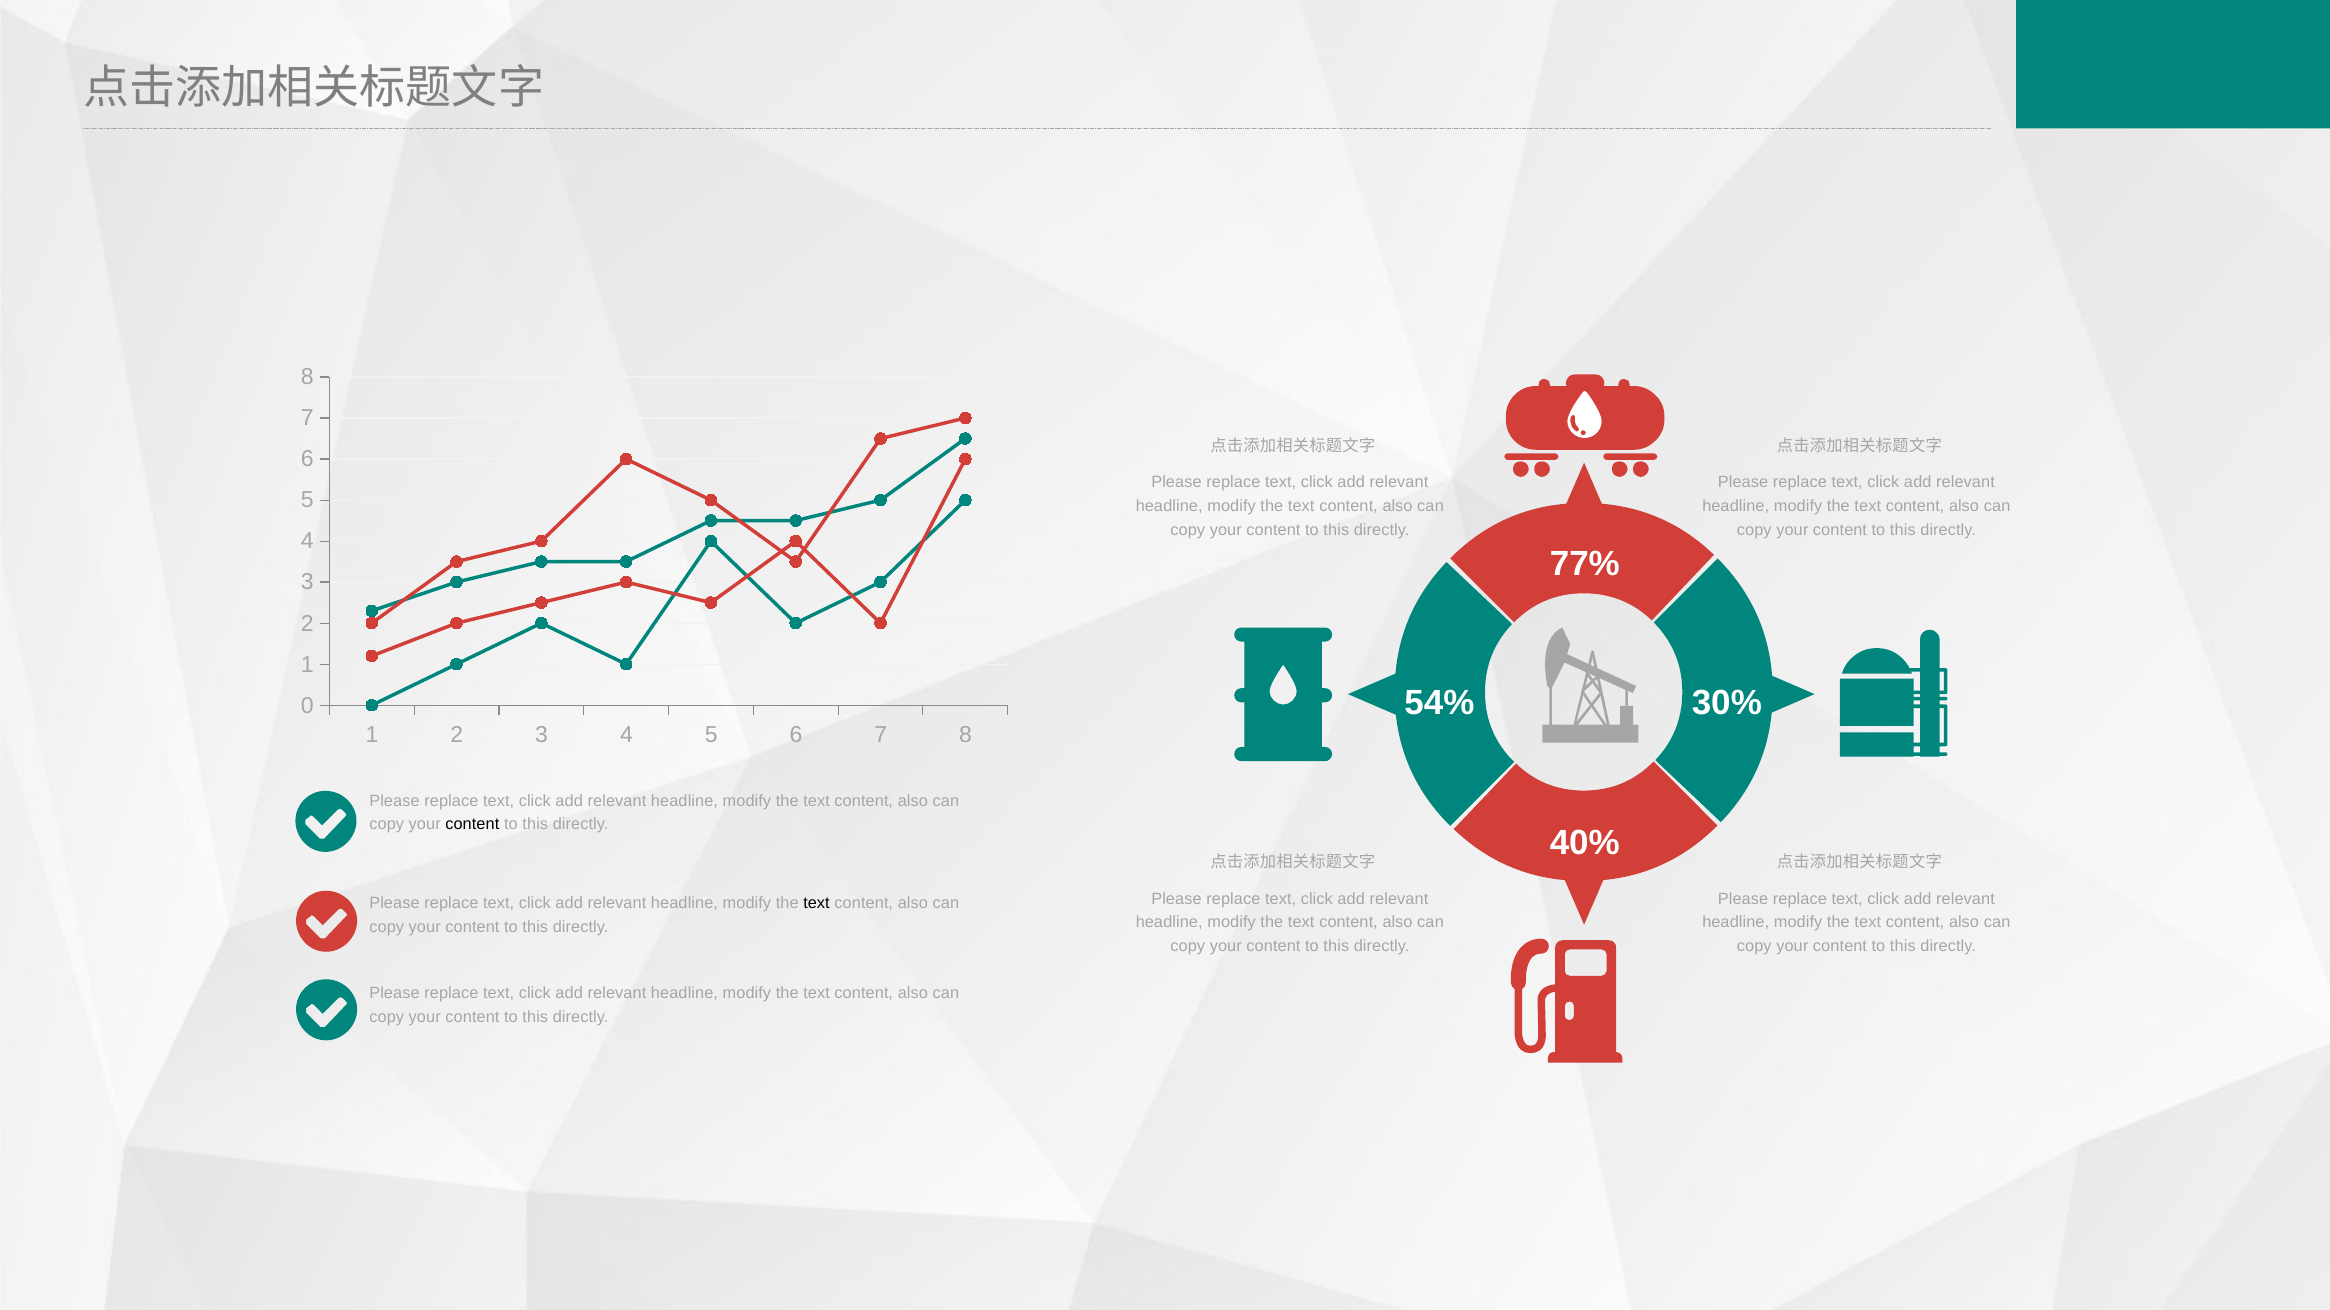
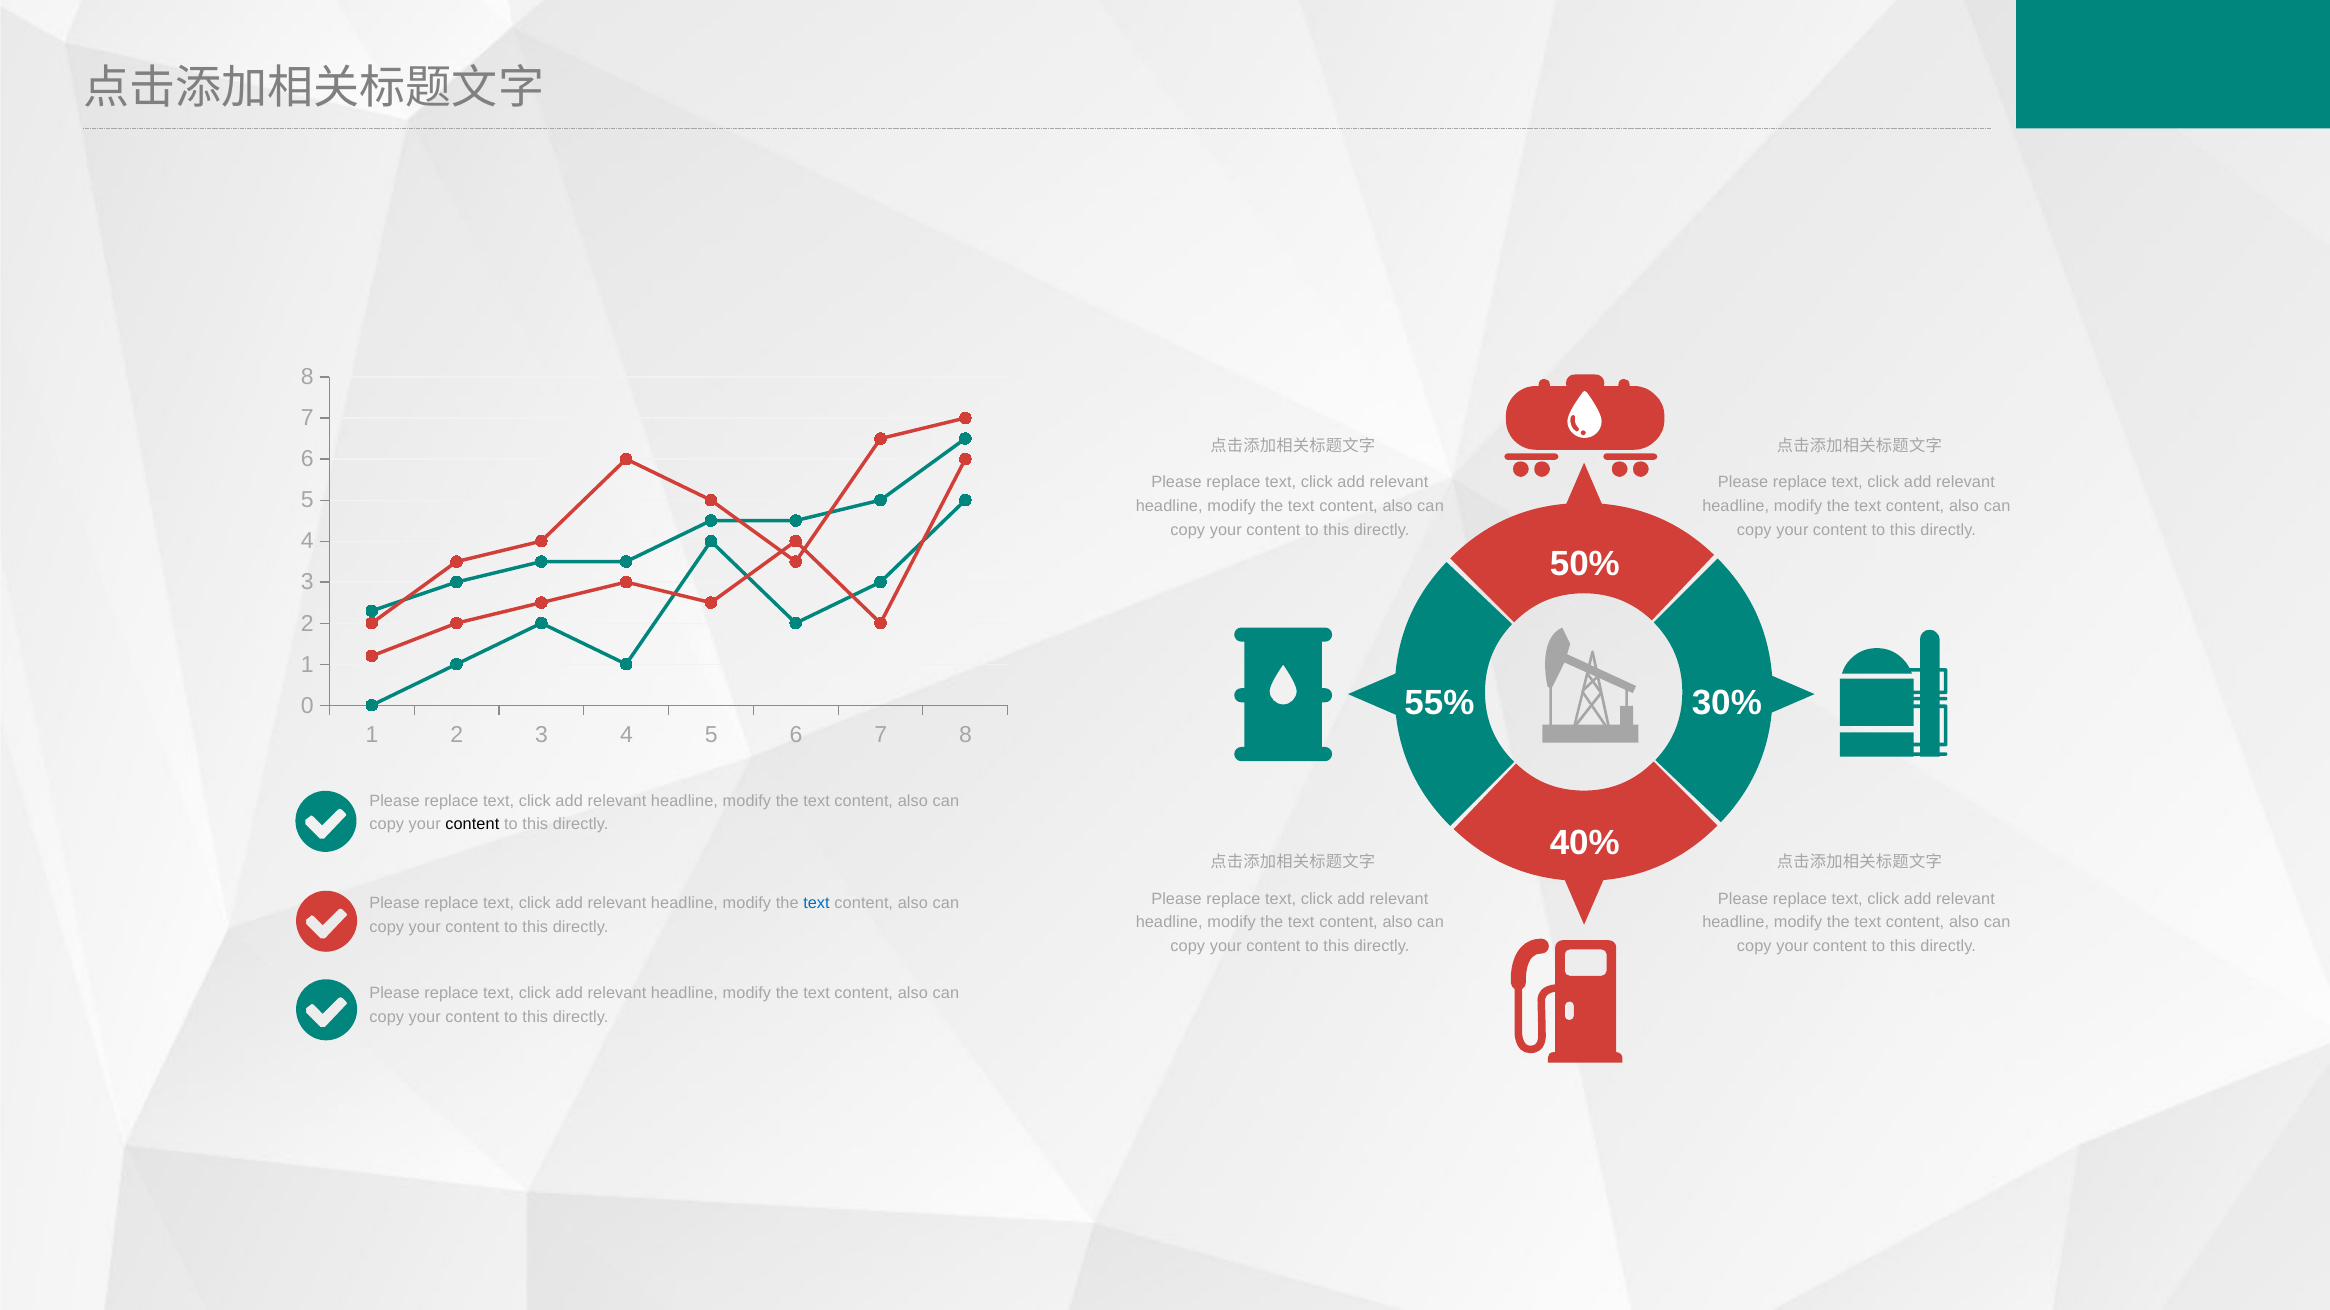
77%: 77% -> 50% (1585, 564)
54%: 54% -> 55% (1439, 703)
text colour: black -> blue (816, 903)
